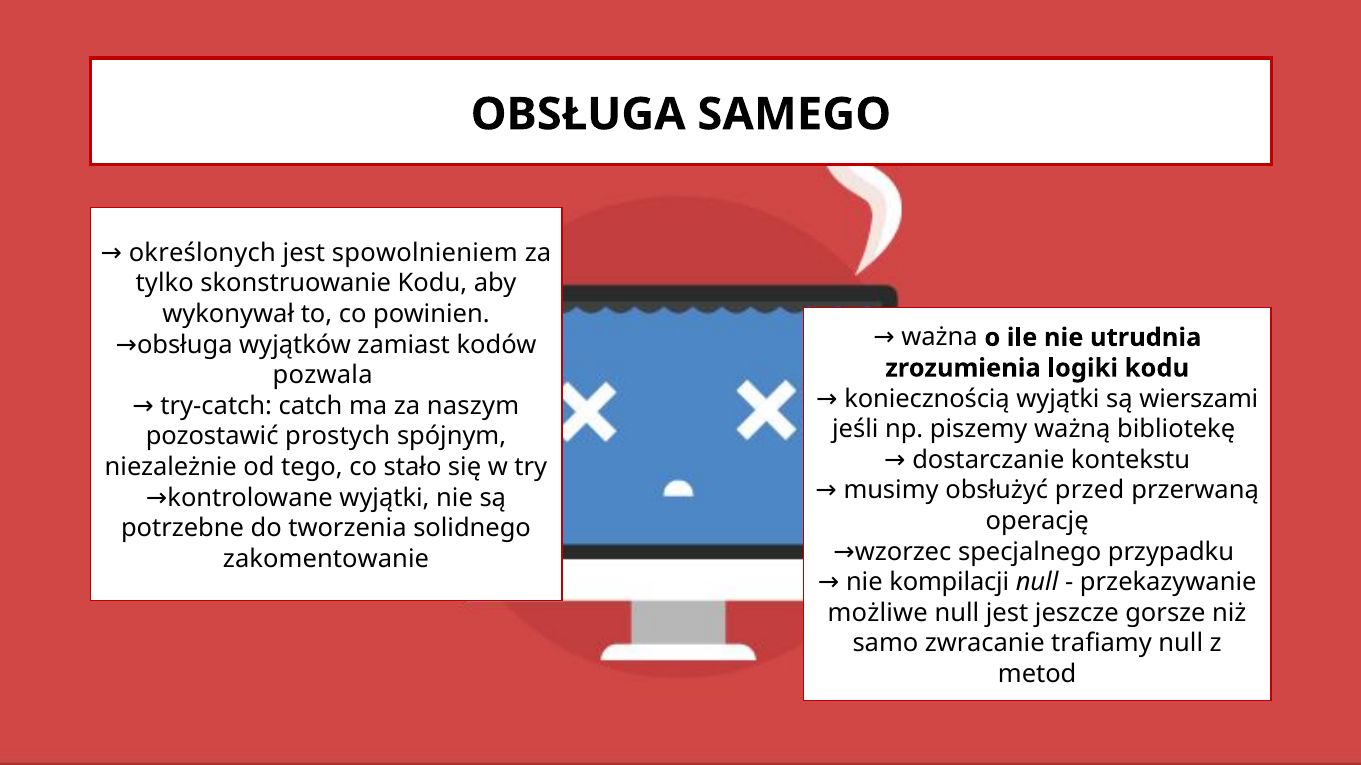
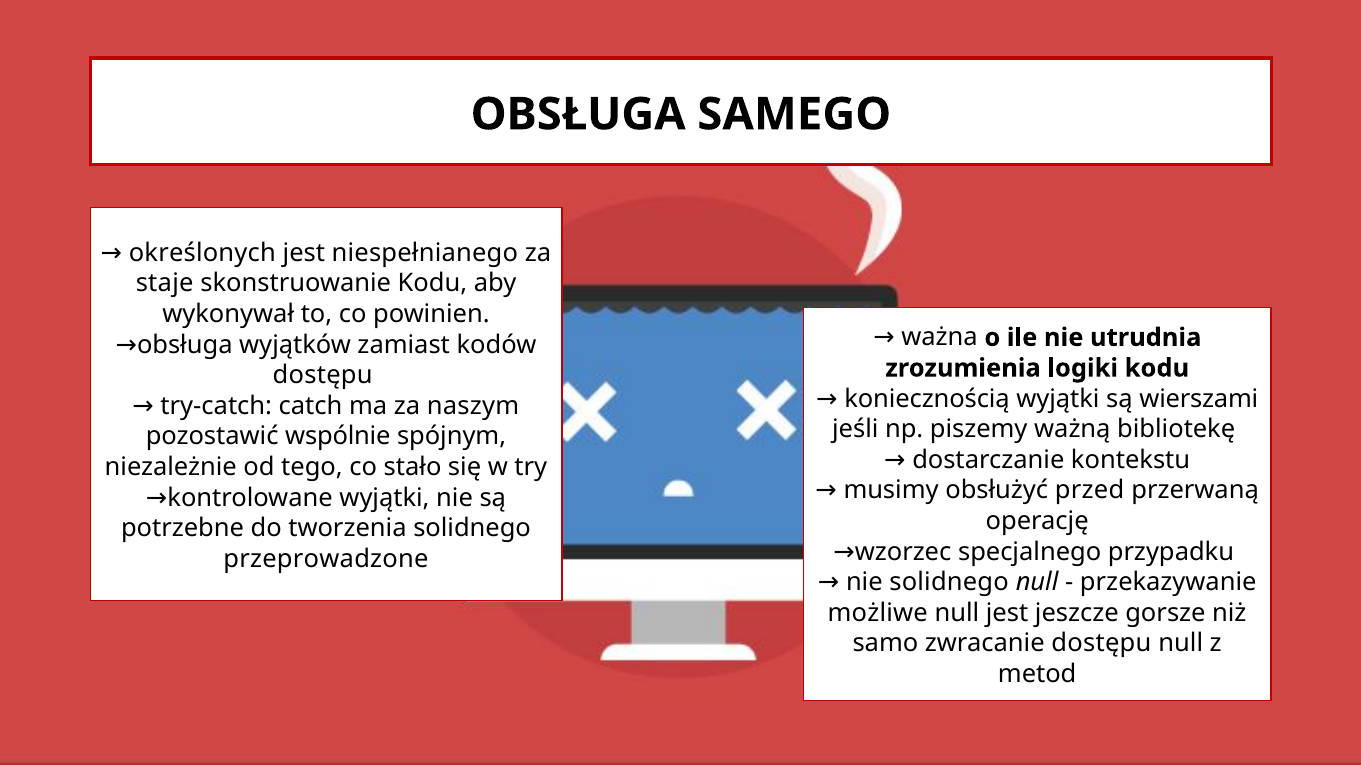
spowolnieniem: spowolnieniem -> niespełnianego (425, 253)
tylko: tylko -> staje (165, 284)
pozwala: pozwala -> dostępu (323, 375)
prostych: prostych -> wspólnie (338, 437)
zakomentowanie: zakomentowanie -> przeprowadzone (326, 559)
nie kompilacji: kompilacji -> solidnego (949, 583)
zwracanie trafiamy: trafiamy -> dostępu (1101, 644)
